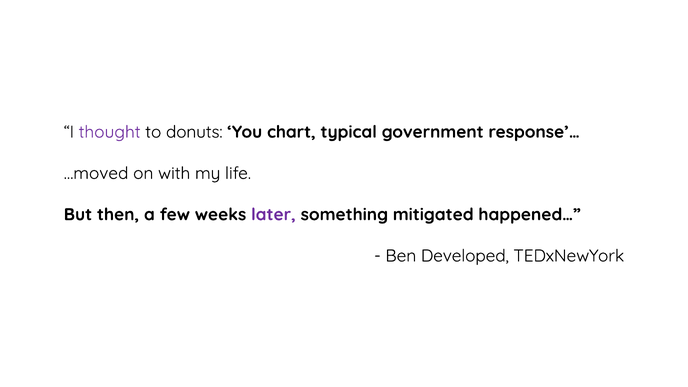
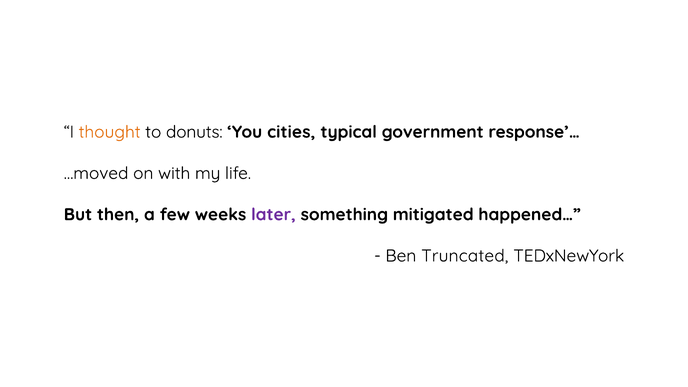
thought colour: purple -> orange (110, 132)
chart: chart -> cities (291, 132)
Developed: Developed -> Truncated (465, 256)
